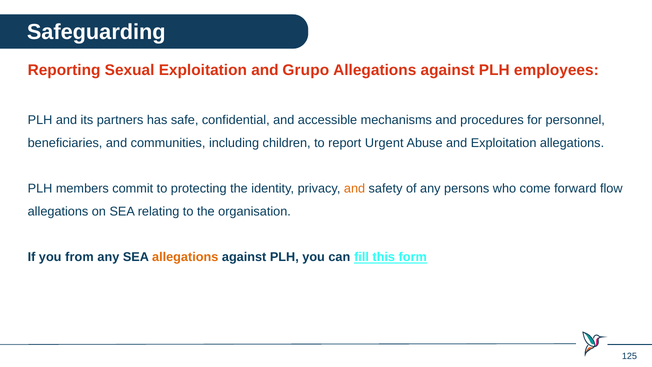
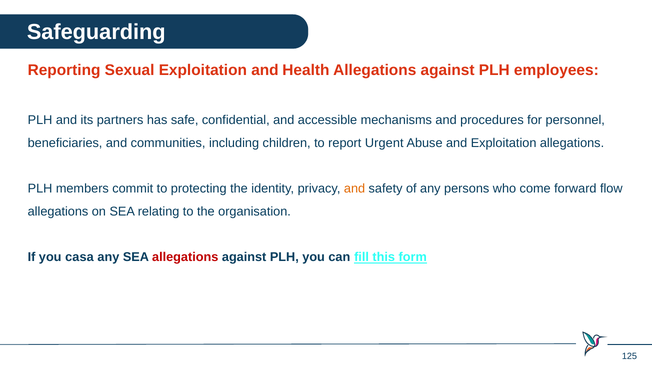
Grupo: Grupo -> Health (306, 70)
from: from -> casa (79, 257)
allegations colour: orange -> red (185, 257)
